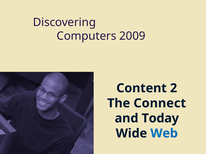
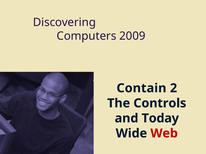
Content: Content -> Contain (141, 88)
Connect: Connect -> Controls (160, 104)
Web colour: blue -> red (164, 134)
